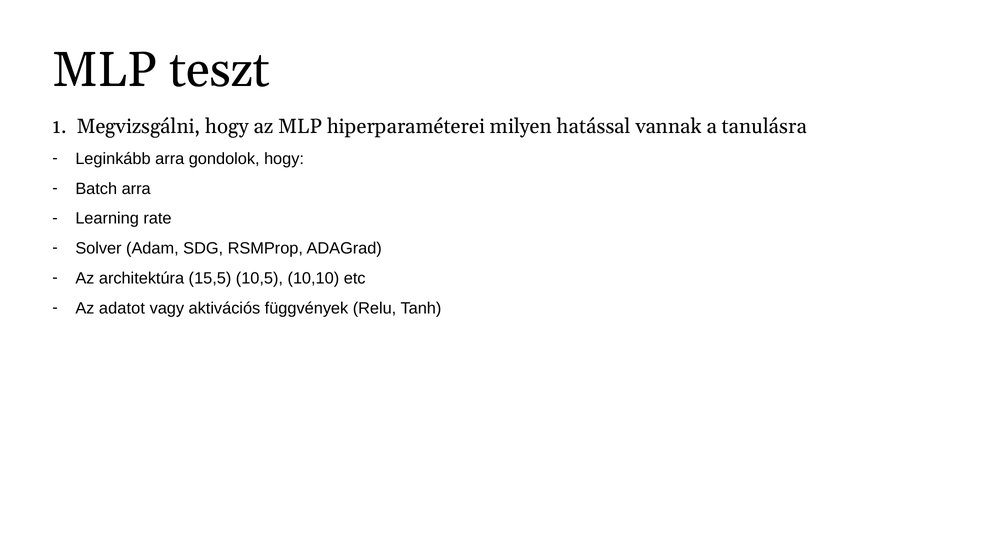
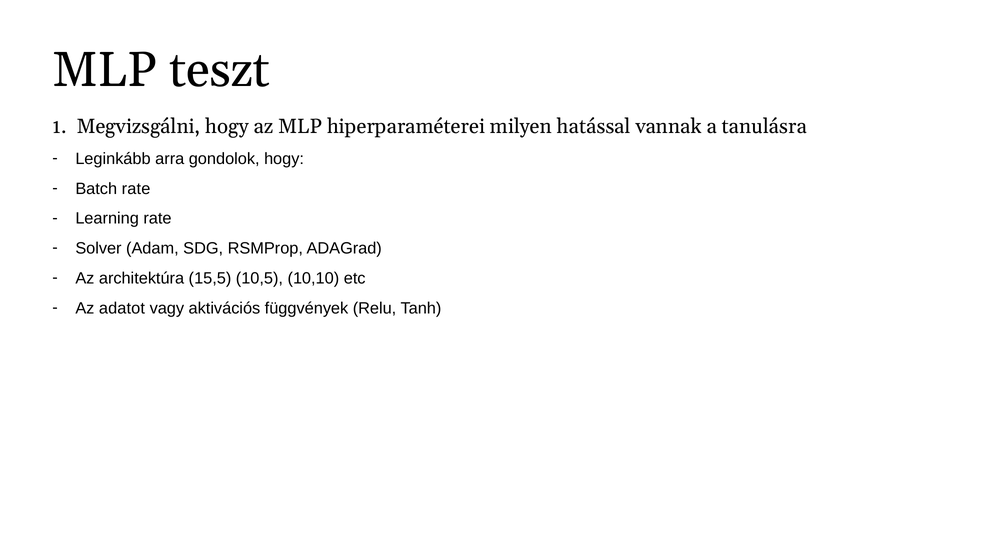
Batch arra: arra -> rate (136, 189)
